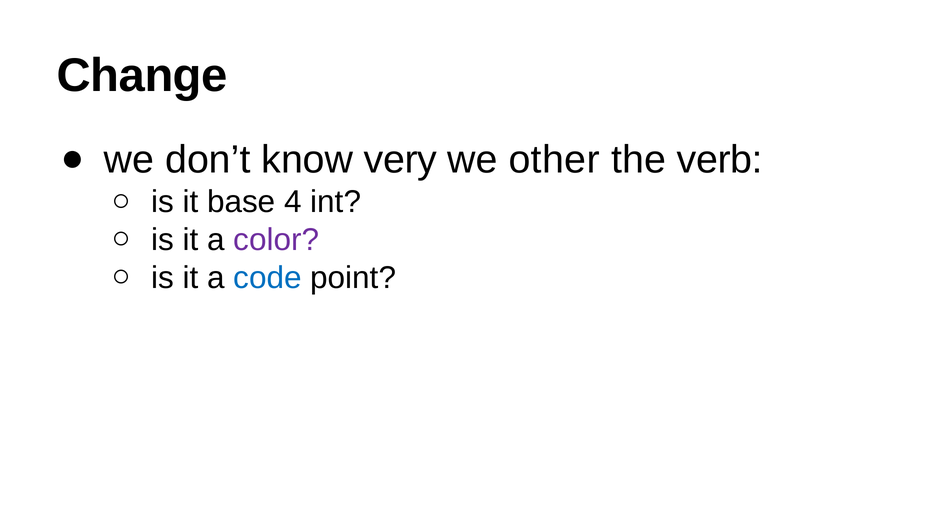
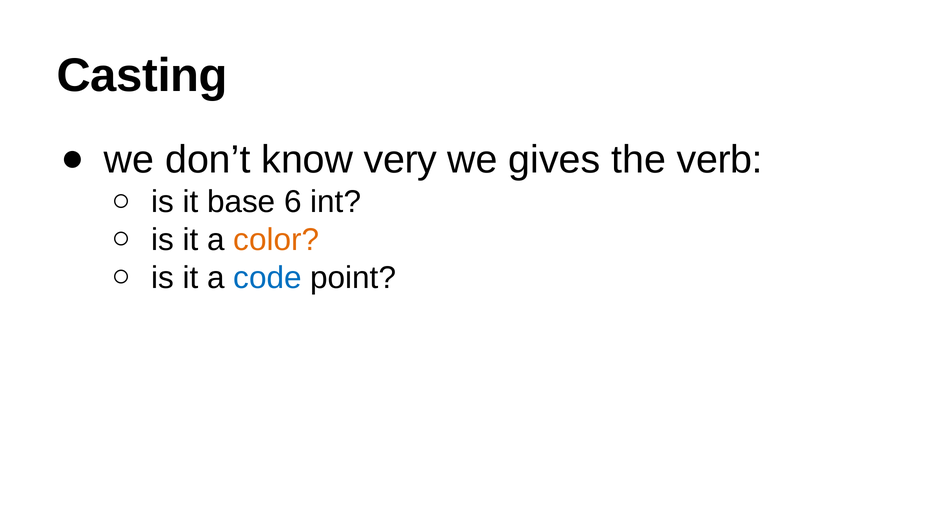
Change: Change -> Casting (142, 75)
other: other -> gives (554, 160)
4: 4 -> 6 (293, 202)
color colour: purple -> orange (276, 240)
